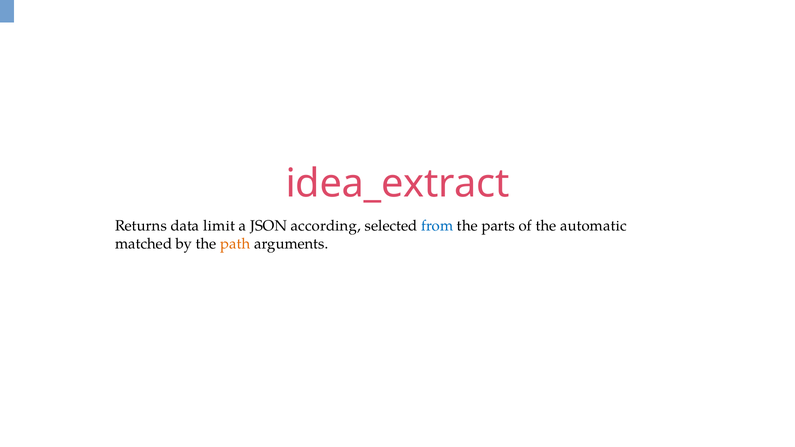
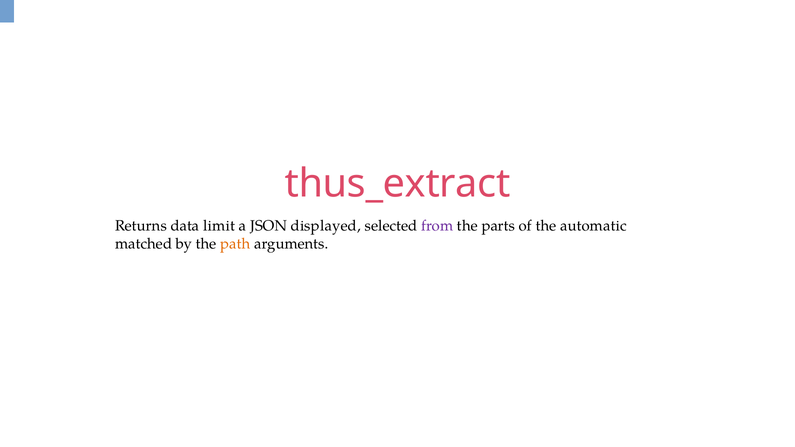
idea_extract: idea_extract -> thus_extract (398, 184)
according: according -> displayed (326, 226)
from colour: blue -> purple (437, 226)
